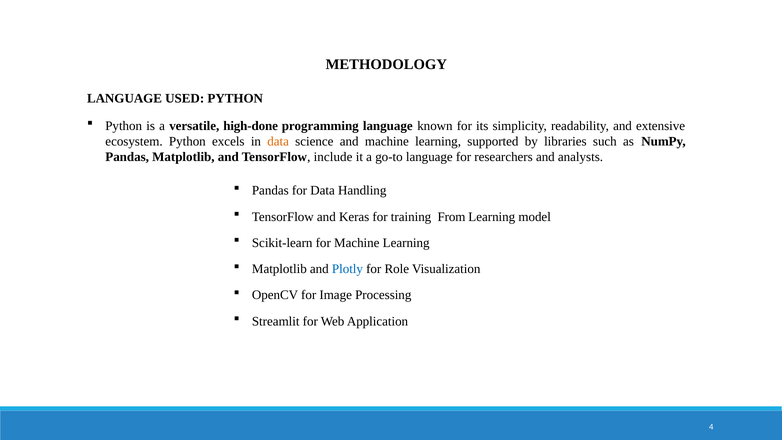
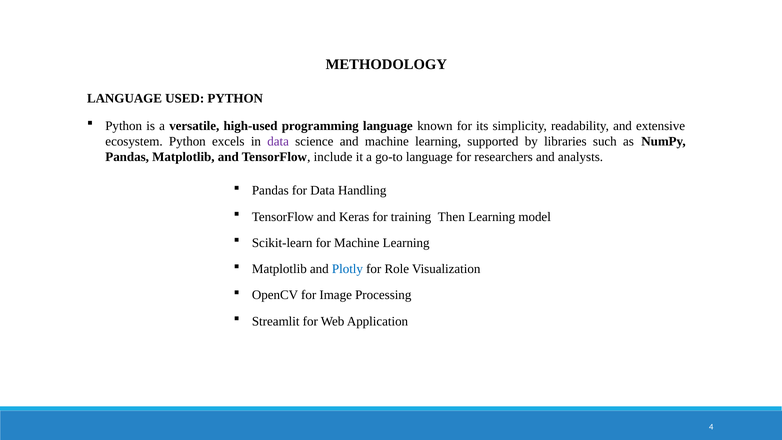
high-done: high-done -> high-used (251, 126)
data colour: orange -> purple (278, 141)
From: From -> Then (451, 217)
